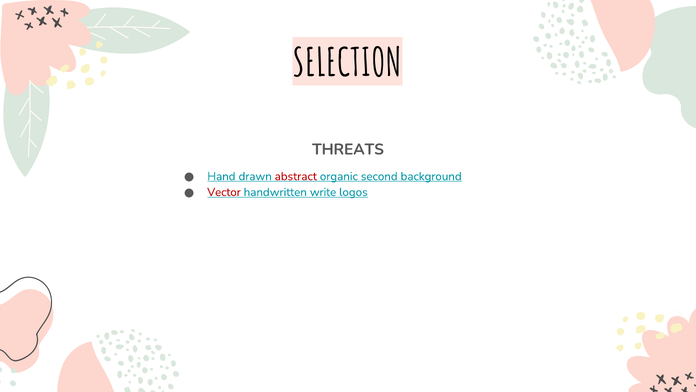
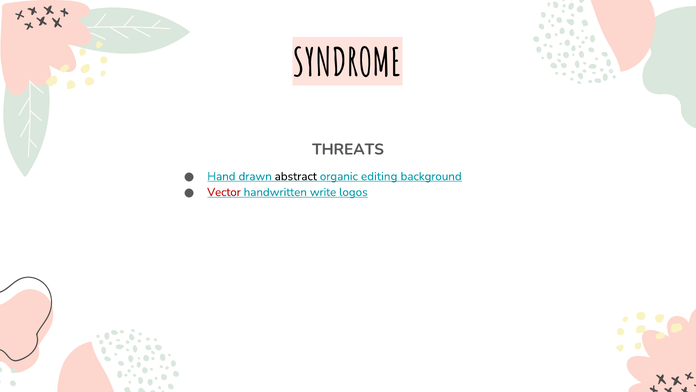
SELECTION: SELECTION -> SYNDROME (347, 63)
abstract colour: red -> black (296, 176)
second: second -> editing (379, 176)
